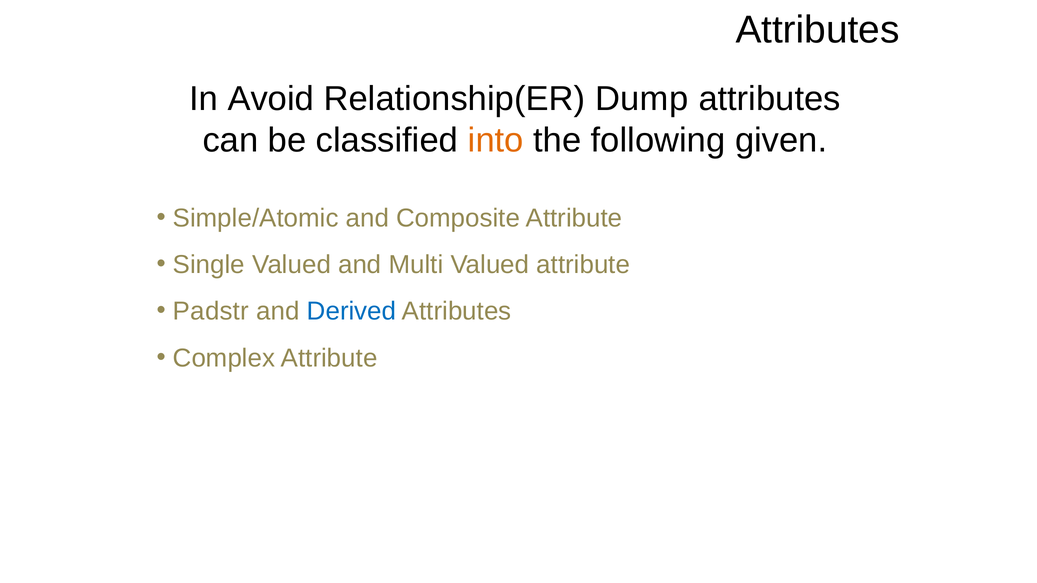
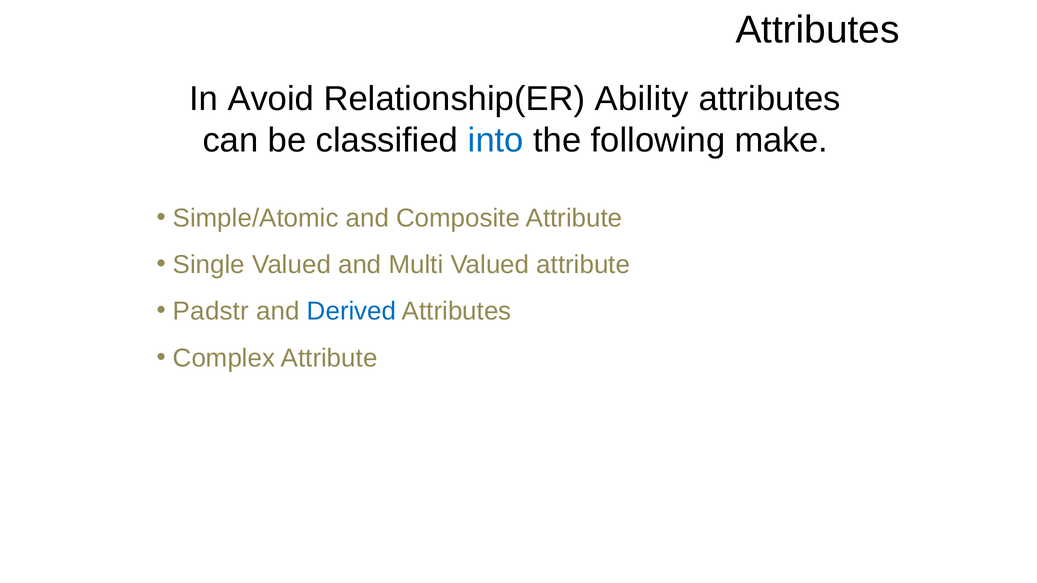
Dump: Dump -> Ability (642, 99)
into colour: orange -> blue (496, 140)
given: given -> make (781, 140)
